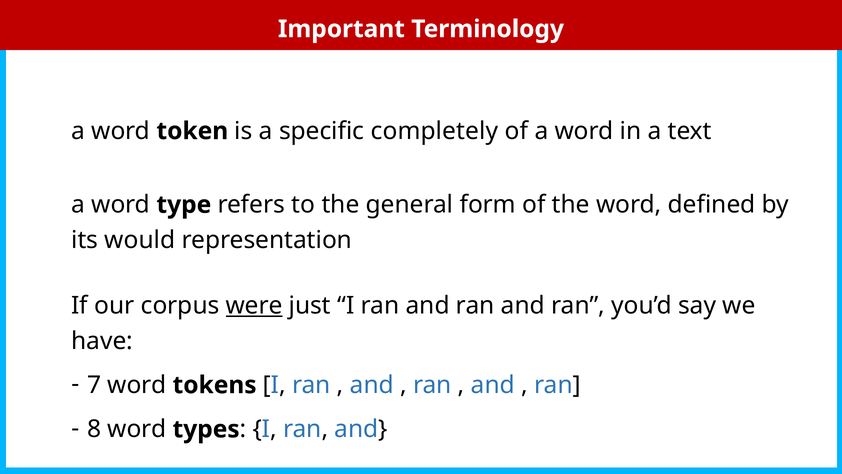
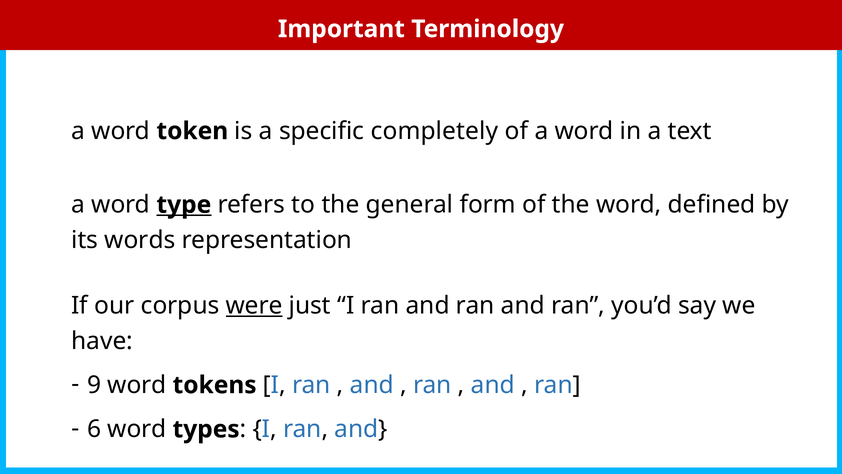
type underline: none -> present (184, 205)
would: would -> words (140, 240)
7: 7 -> 9 (94, 385)
8: 8 -> 6 (94, 429)
